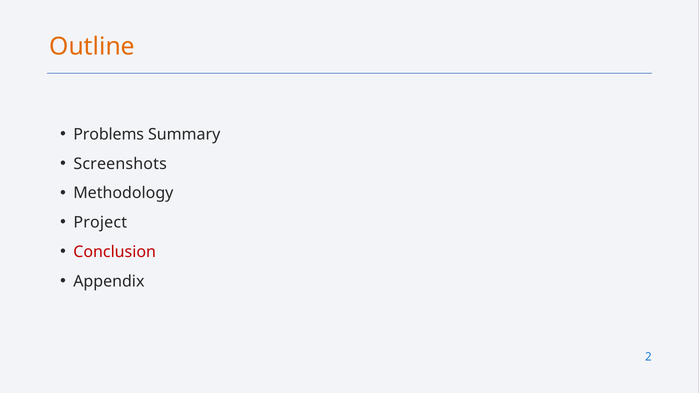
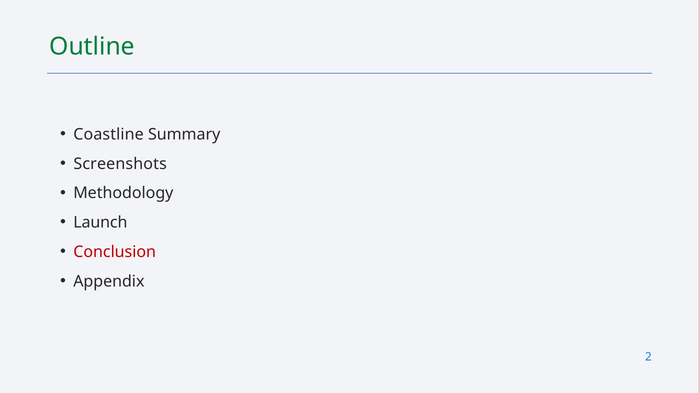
Outline colour: orange -> green (92, 47)
Problems: Problems -> Coastline (109, 134)
Project: Project -> Launch (100, 223)
